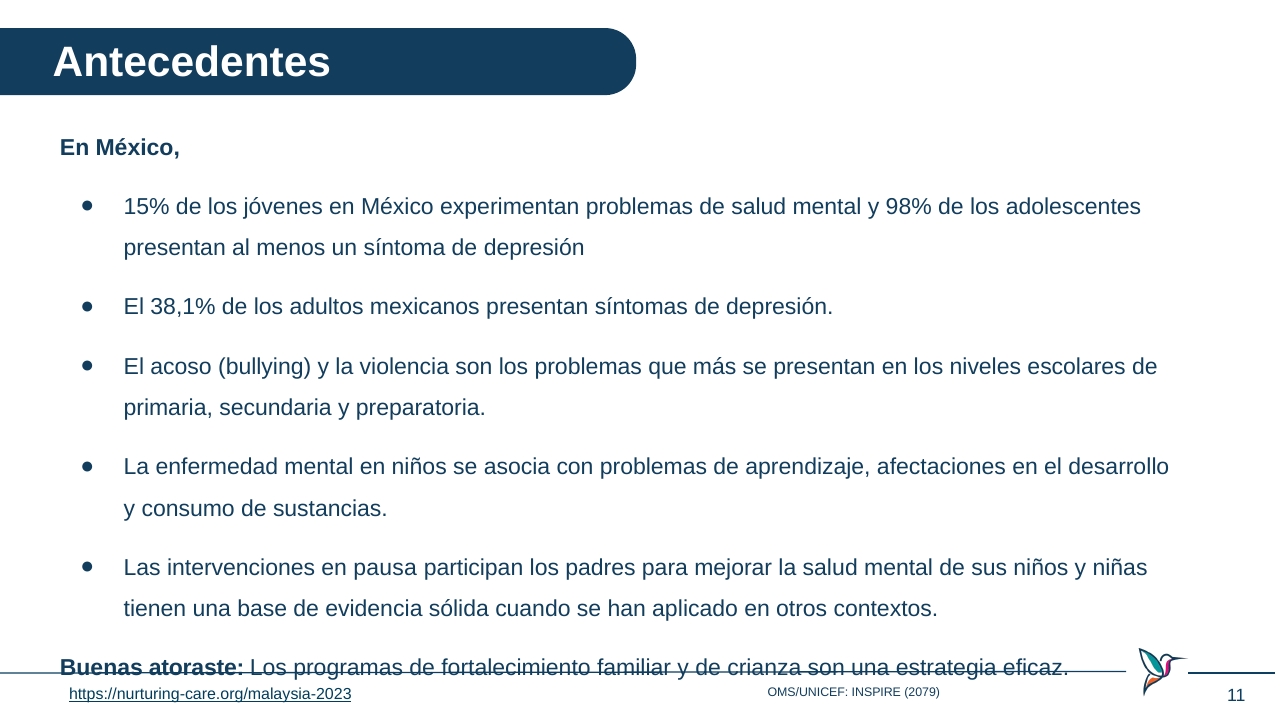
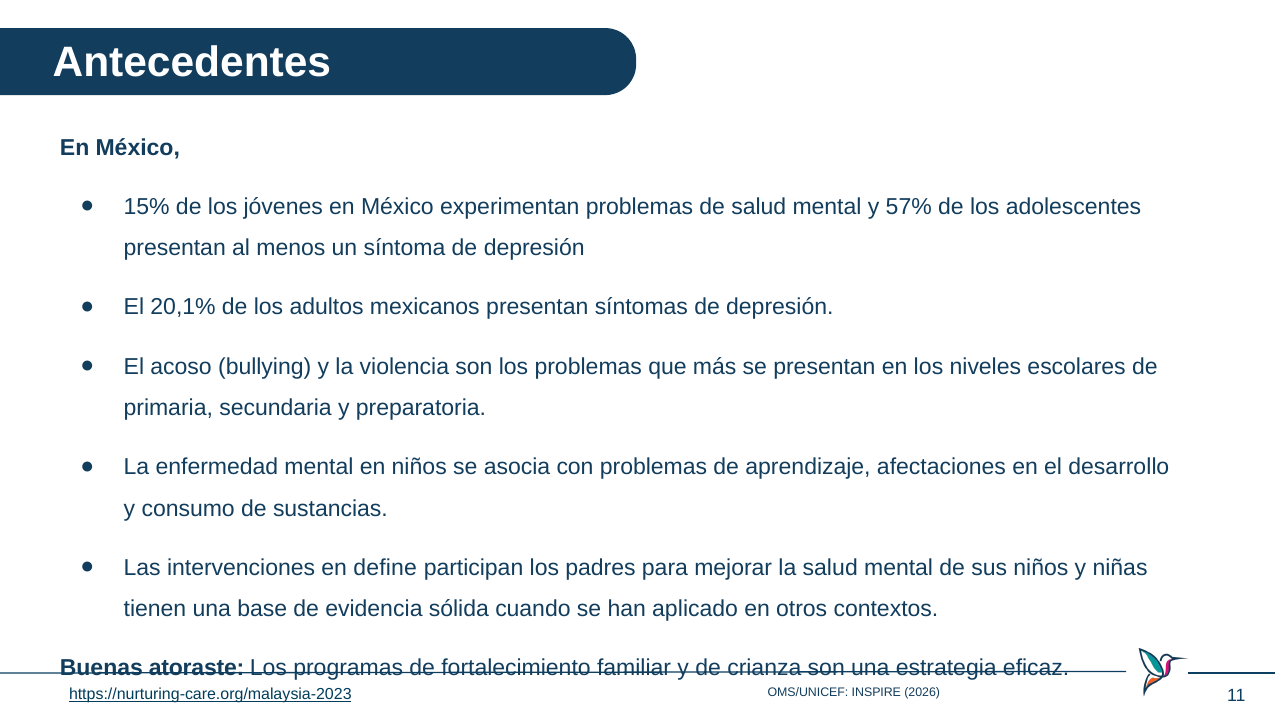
98%: 98% -> 57% (909, 207)
38,1%: 38,1% -> 20,1% (183, 307)
pausa: pausa -> define (385, 568)
2079: 2079 -> 2026 (922, 692)
